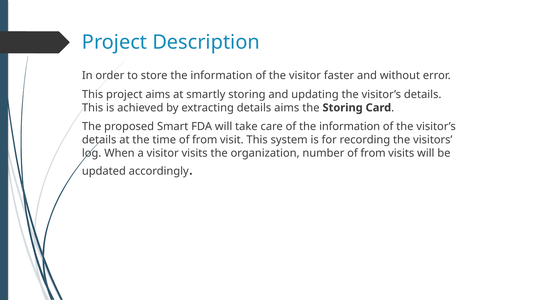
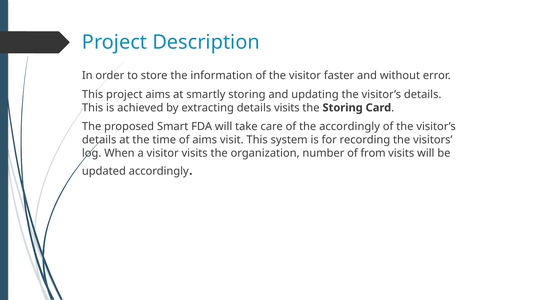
details aims: aims -> visits (287, 108)
of the information: information -> accordingly (350, 127)
time of from: from -> aims (205, 140)
